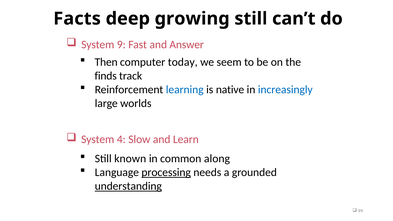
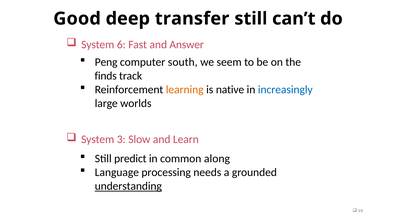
Facts: Facts -> Good (77, 19)
growing: growing -> transfer (192, 19)
9: 9 -> 6 (121, 45)
Then: Then -> Peng (106, 62)
today: today -> south (183, 62)
learning colour: blue -> orange (185, 90)
4: 4 -> 3 (121, 139)
known: known -> predict (130, 159)
processing underline: present -> none (166, 172)
